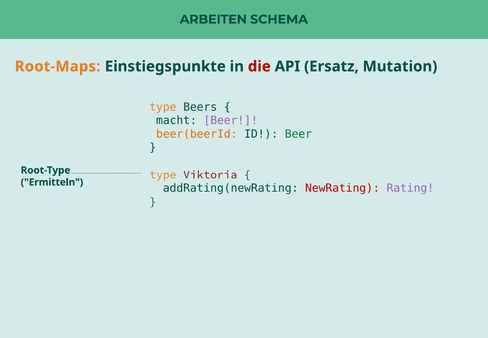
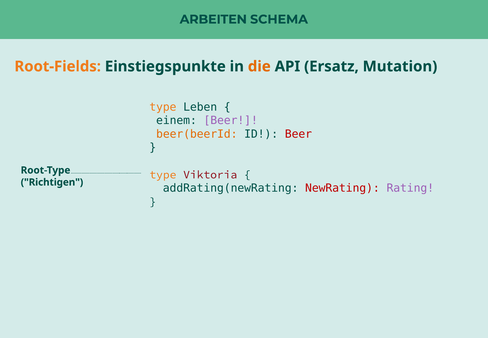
Root-Maps: Root-Maps -> Root-Fields (58, 66)
die colour: red -> orange (259, 66)
Beers: Beers -> Leben (200, 107)
macht: macht -> einem (176, 121)
Beer colour: green -> red (298, 134)
Ermitteln: Ermitteln -> Richtigen (52, 182)
